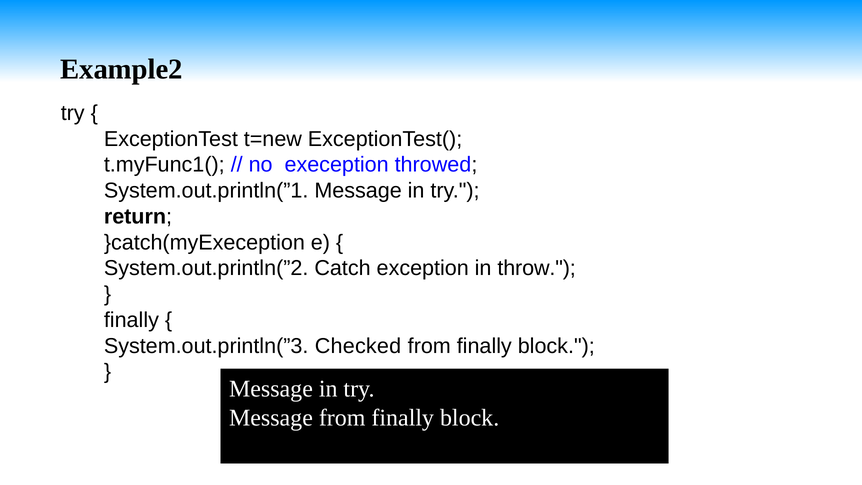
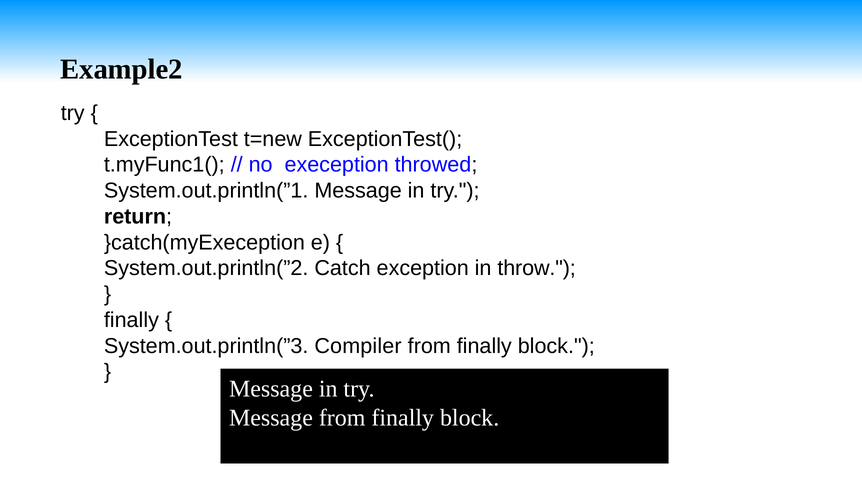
Checked: Checked -> Compiler (358, 346)
